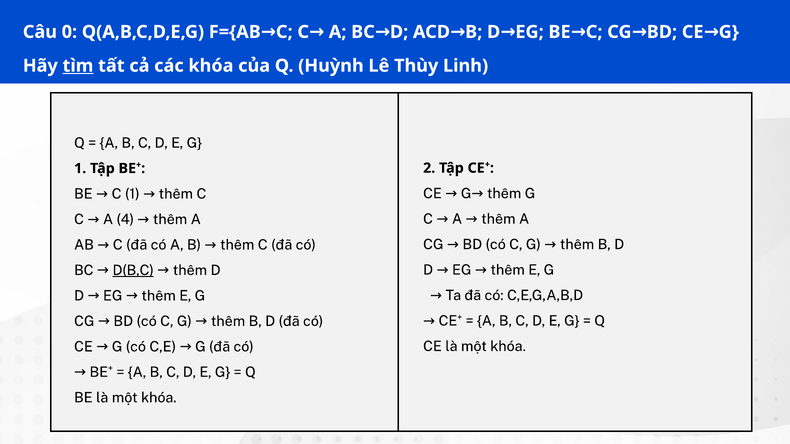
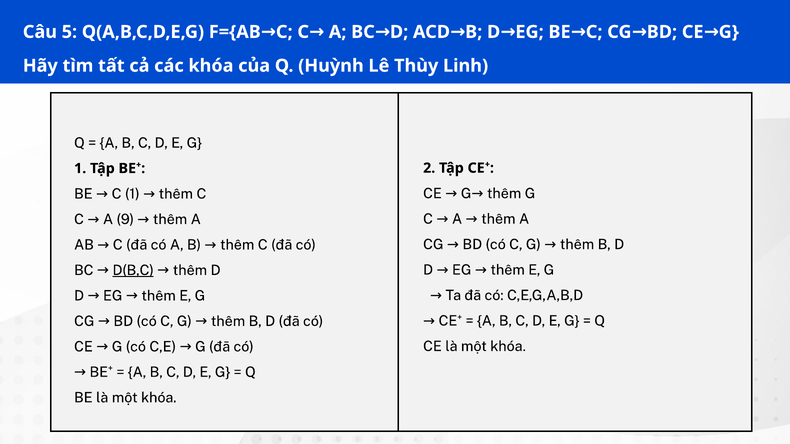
0: 0 -> 5 (69, 32)
tìm underline: present -> none (78, 66)
4: 4 -> 9 (125, 220)
